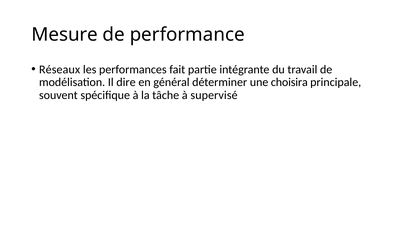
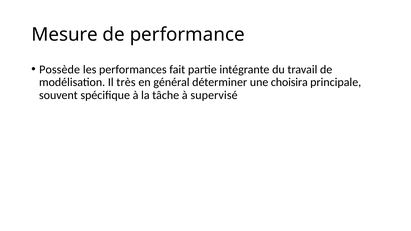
Réseaux: Réseaux -> Possède (60, 69)
dire: dire -> très (126, 82)
